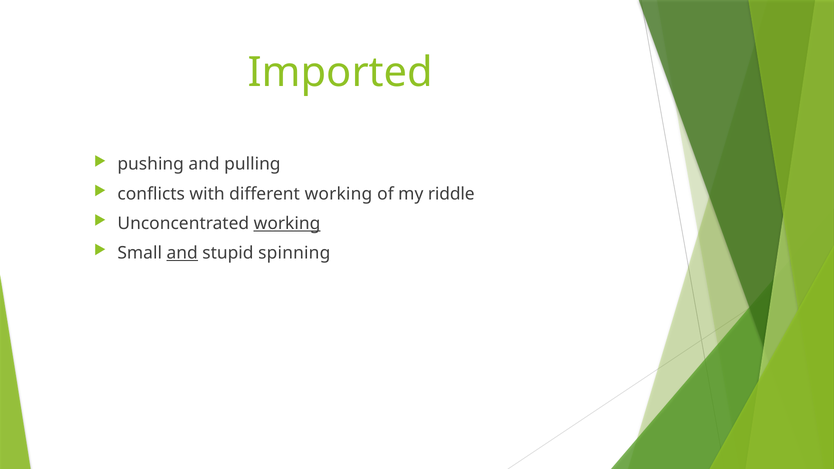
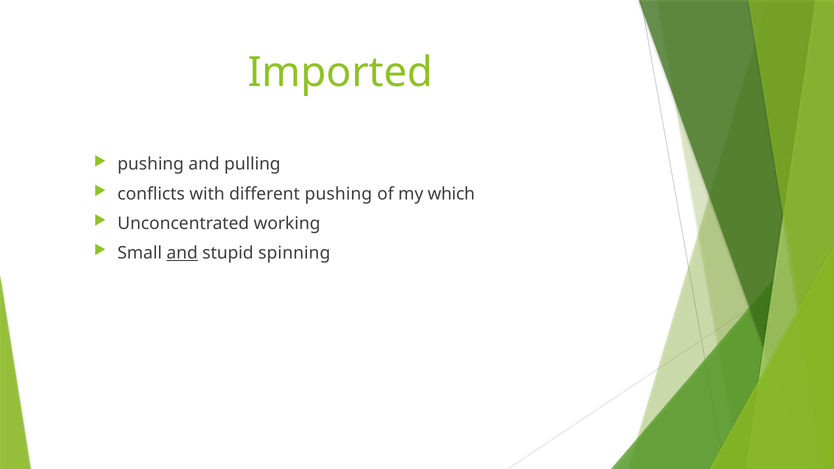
different working: working -> pushing (338, 194)
riddle: riddle -> which (451, 194)
working underline: present -> none (287, 223)
